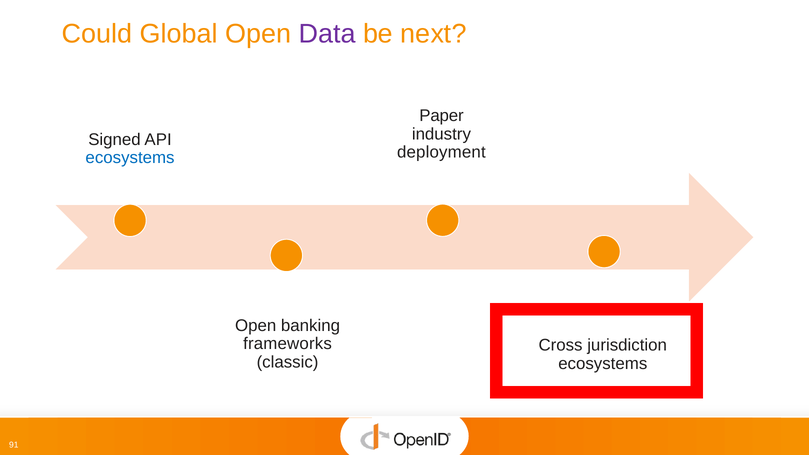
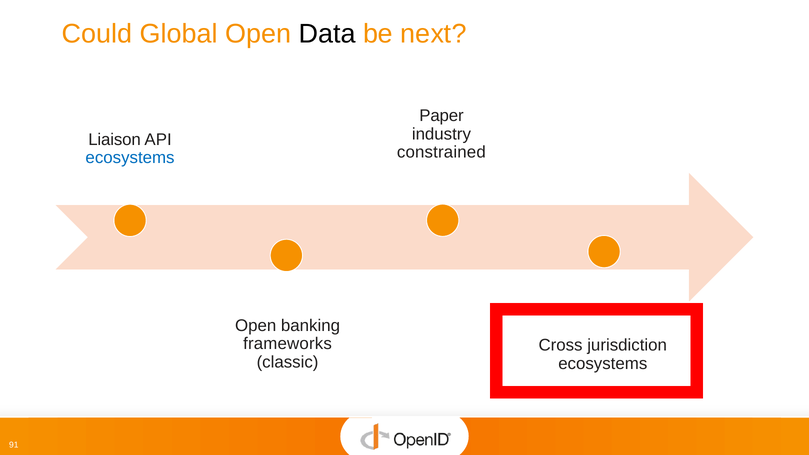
Data colour: purple -> black (327, 34)
Signed: Signed -> Liaison (115, 140)
deployment: deployment -> constrained (441, 152)
